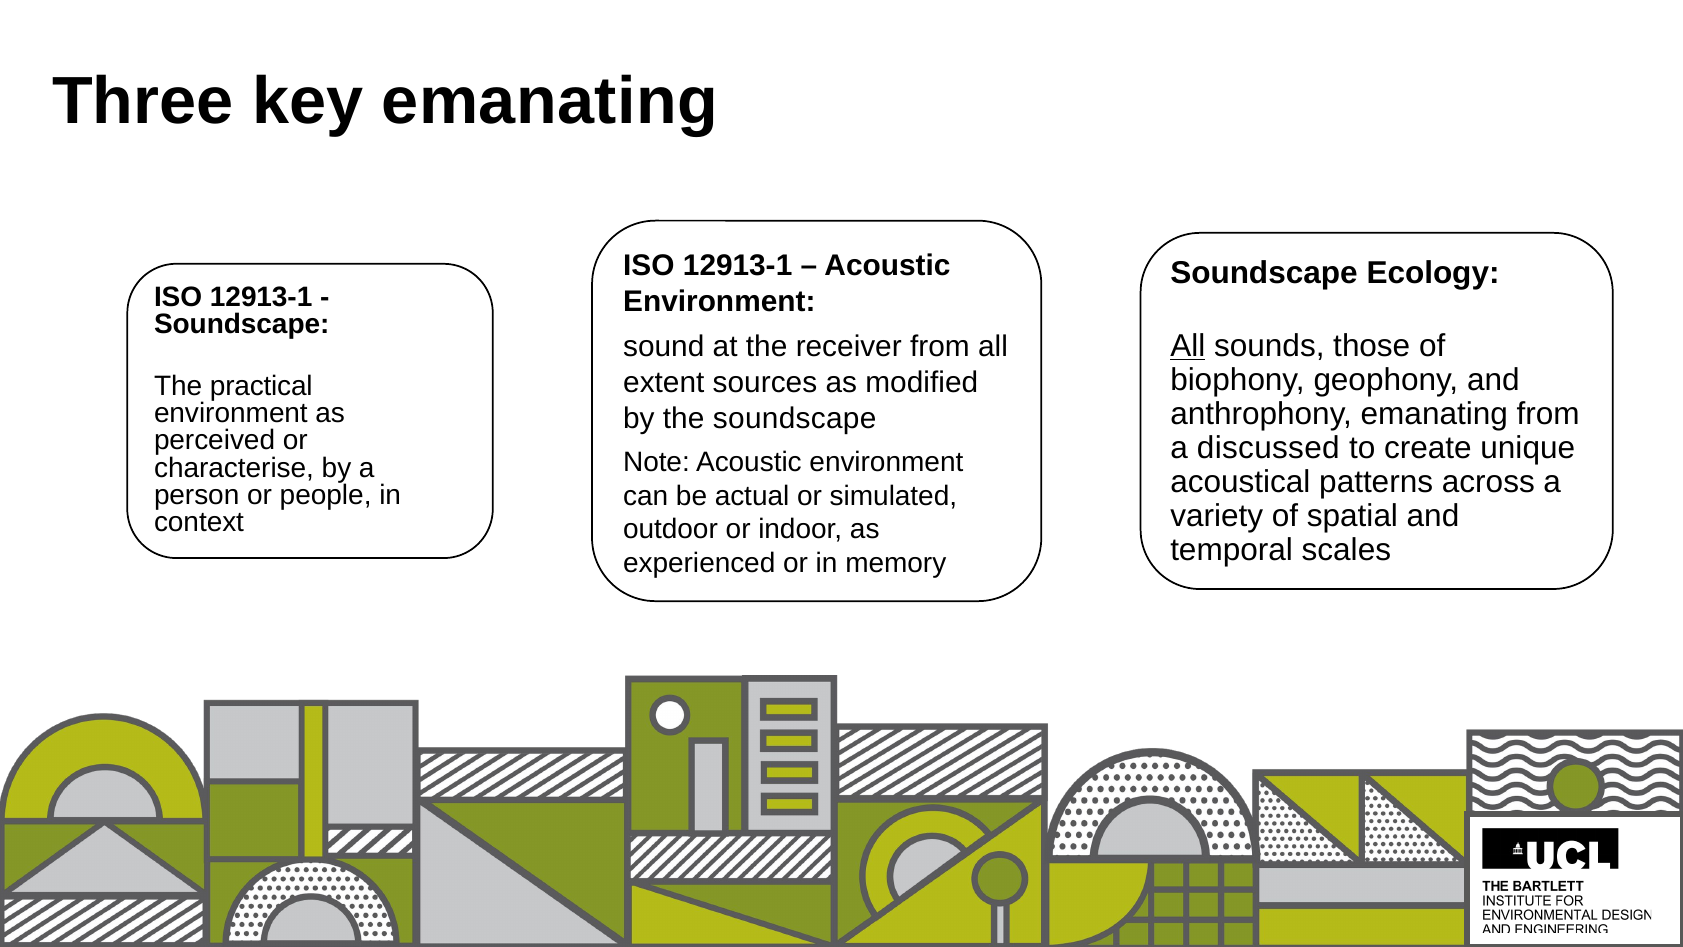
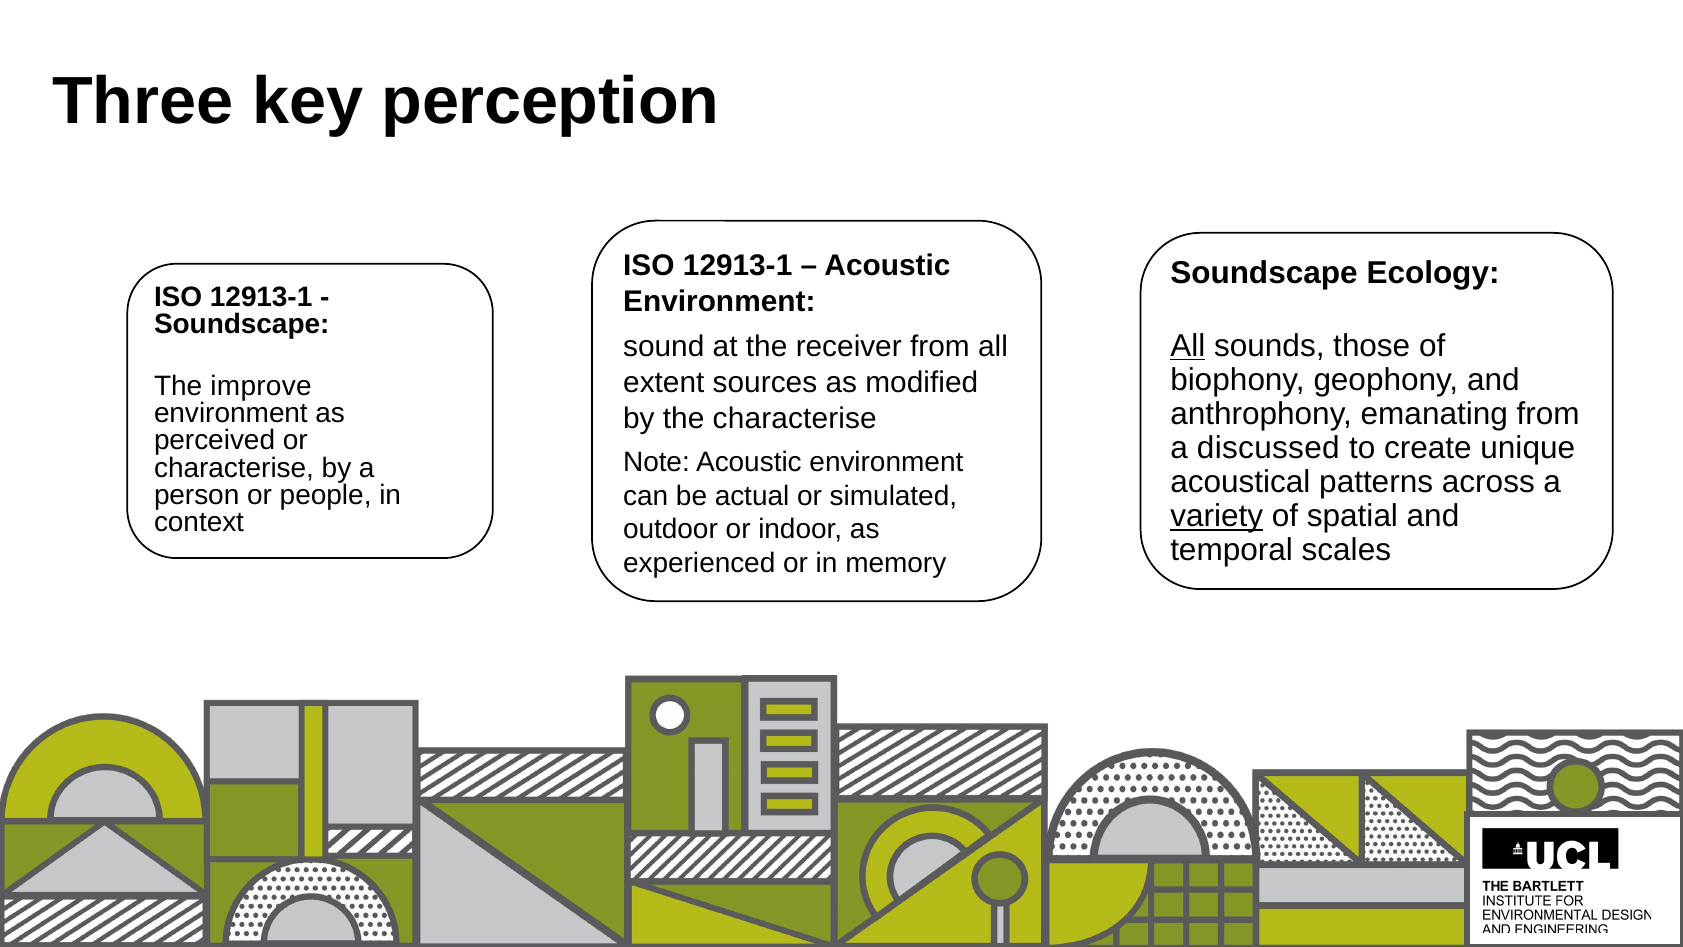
key emanating: emanating -> perception (550, 102)
practical: practical -> improve (261, 386)
the soundscape: soundscape -> characterise (795, 418)
variety underline: none -> present (1217, 516)
